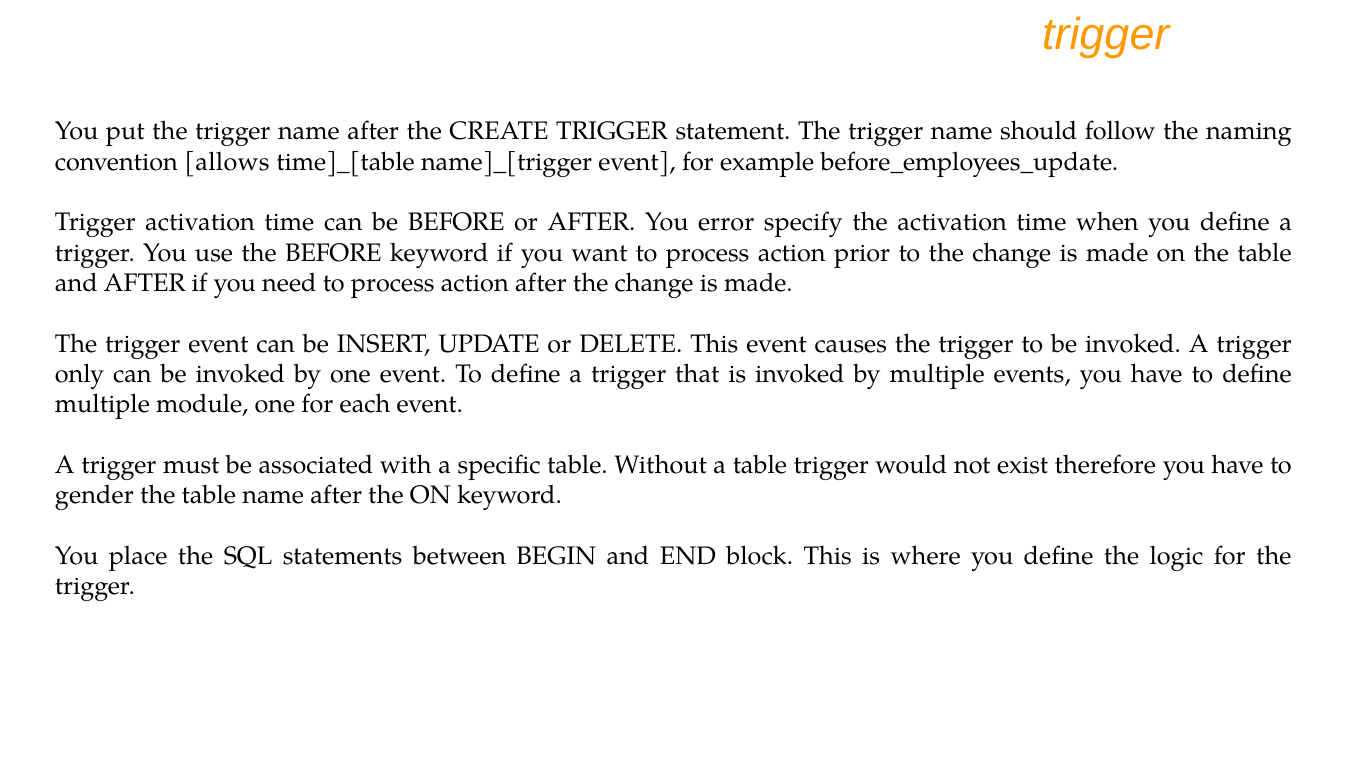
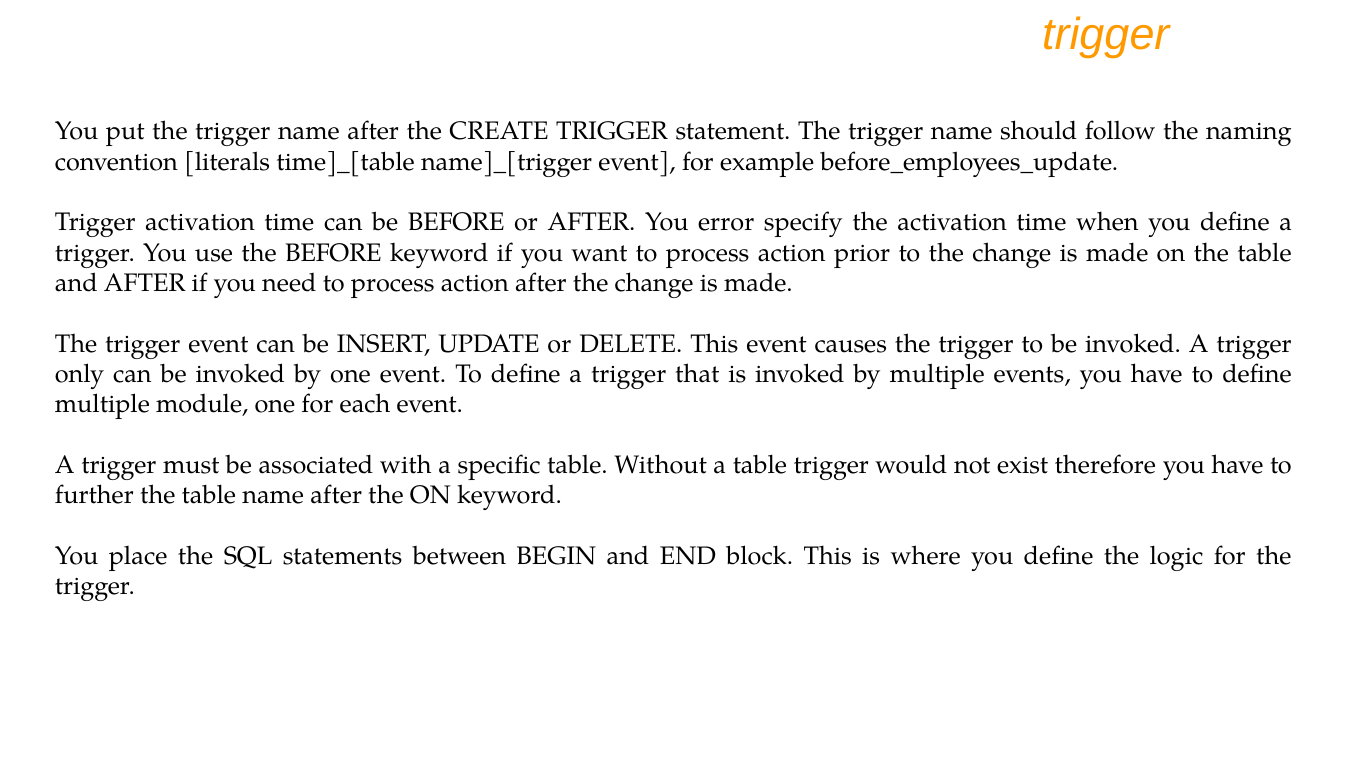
allows: allows -> literals (227, 162)
gender: gender -> further (94, 496)
